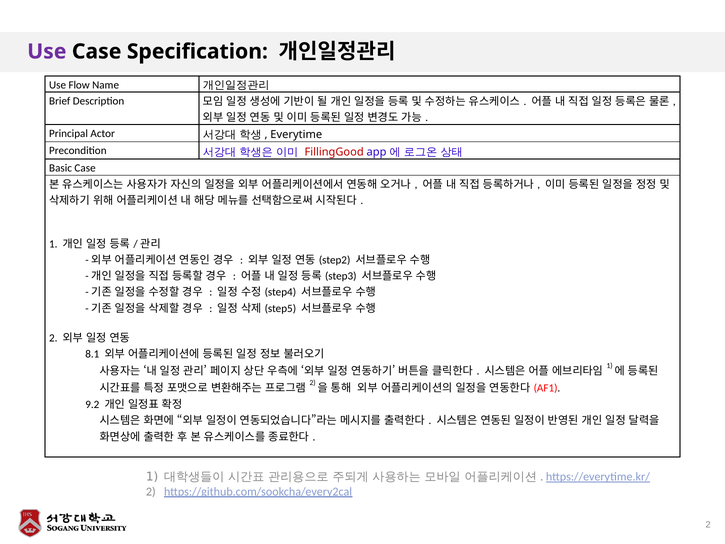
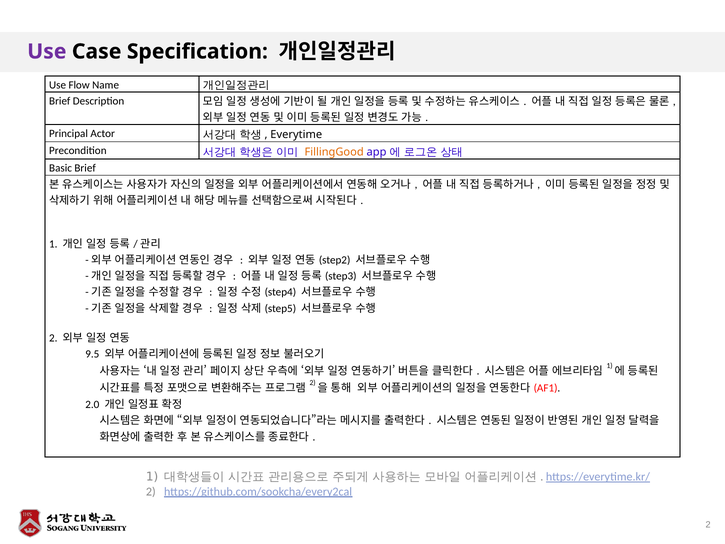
FillingGood colour: red -> orange (334, 152)
Basic Case: Case -> Brief (85, 168)
8.1: 8.1 -> 9.5 (92, 354)
9.2: 9.2 -> 2.0 (92, 405)
